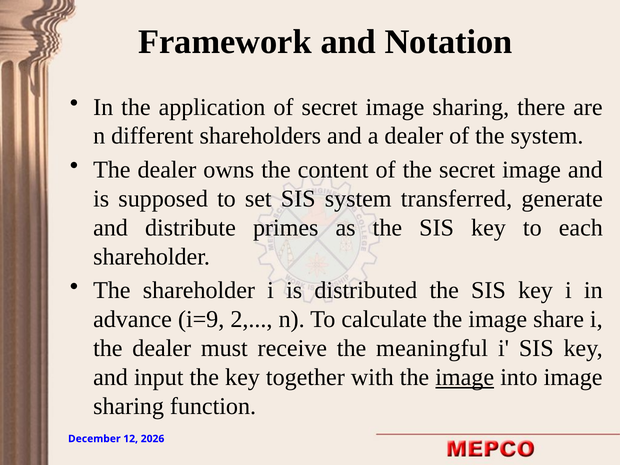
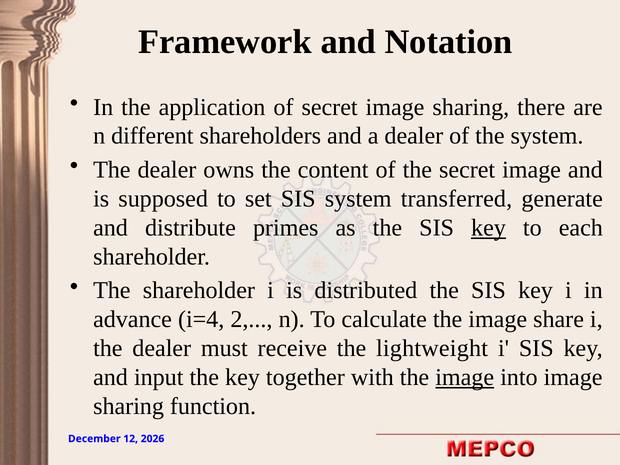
key underline: none -> present (489, 228)
i=9: i=9 -> i=4 (201, 319)
meaningful: meaningful -> lightweight (432, 348)
